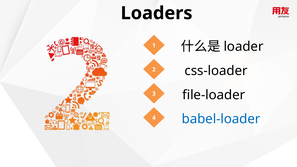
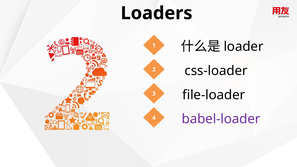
babel-loader colour: blue -> purple (221, 119)
